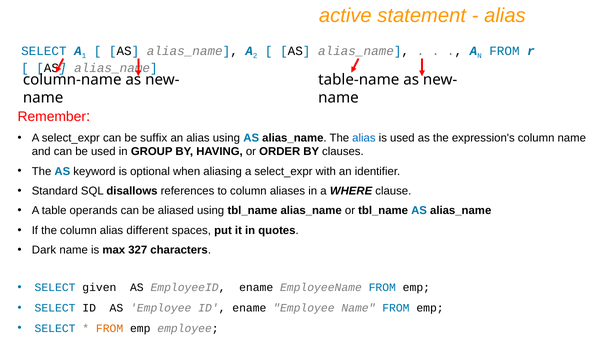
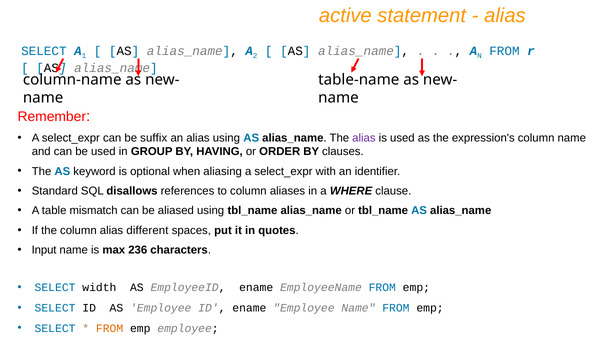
alias colour: blue -> purple (364, 138)
operands: operands -> mismatch (94, 211)
Dark: Dark -> Input (44, 250)
327: 327 -> 236 (138, 250)
given: given -> width (99, 287)
